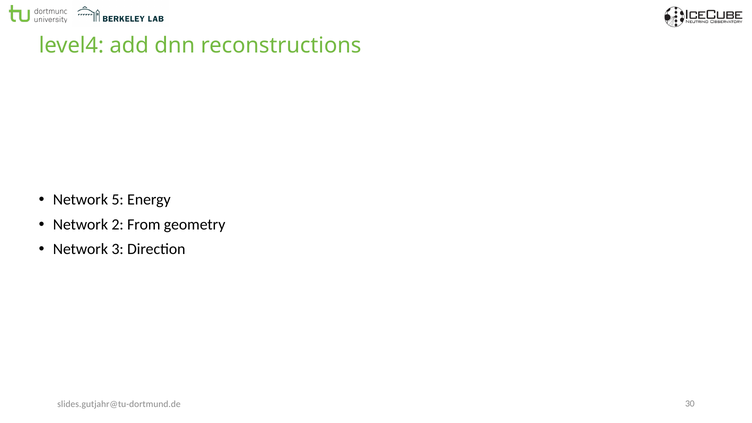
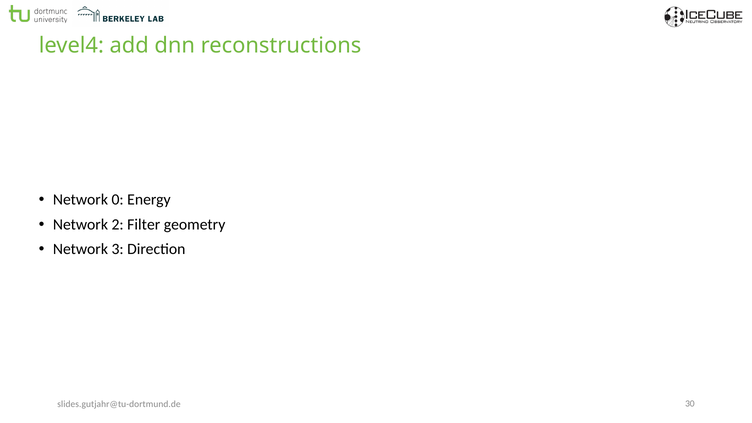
5: 5 -> 0 (118, 200)
From: From -> Filter (144, 225)
